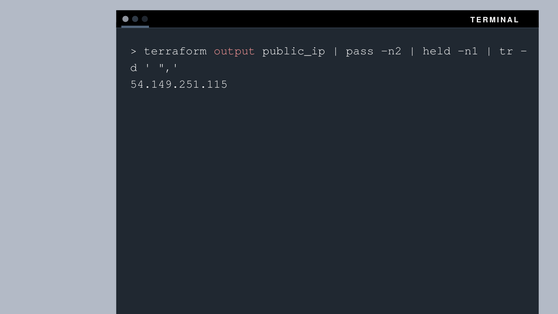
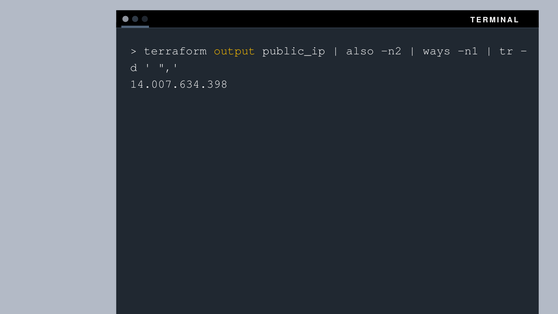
output colour: pink -> yellow (235, 51)
pass: pass -> also (360, 51)
held: held -> ways (437, 51)
54.149.251.115: 54.149.251.115 -> 14.007.634.398 (179, 84)
